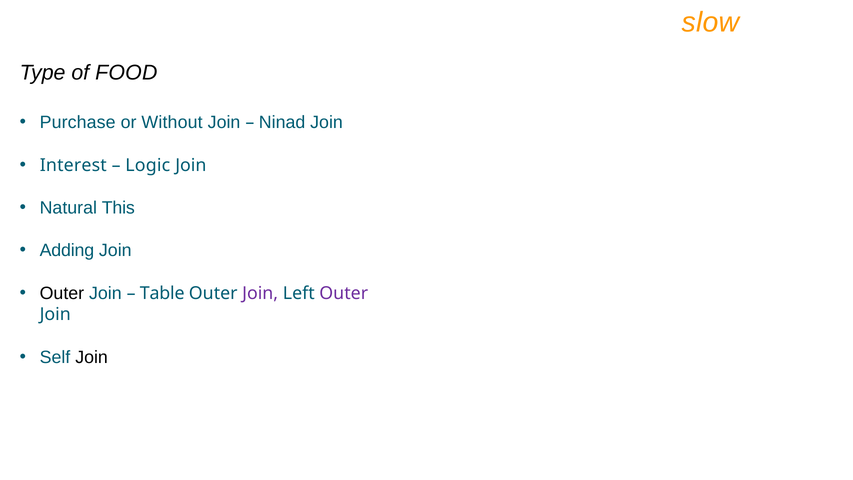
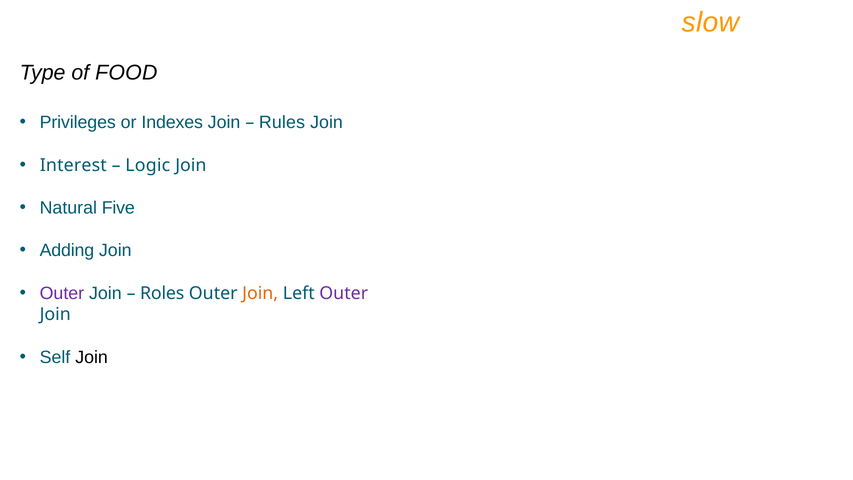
Purchase: Purchase -> Privileges (78, 122)
Without: Without -> Indexes (172, 122)
Ninad: Ninad -> Rules (282, 122)
This: This -> Five (118, 208)
Outer colour: black -> purple (62, 293)
Table: Table -> Roles (162, 293)
Join colour: purple -> orange (260, 293)
